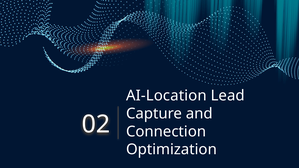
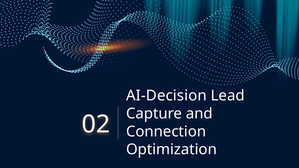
AI-Location: AI-Location -> AI-Decision (166, 96)
